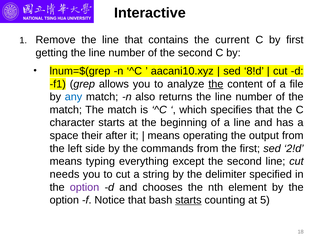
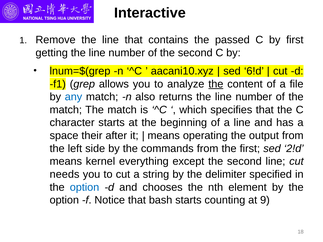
current: current -> passed (232, 40)
8!d: 8!d -> 6!d (254, 71)
typing: typing -> kernel (100, 162)
option colour: purple -> blue (85, 187)
starts underline: present -> none (188, 200)
5: 5 -> 9 (265, 200)
